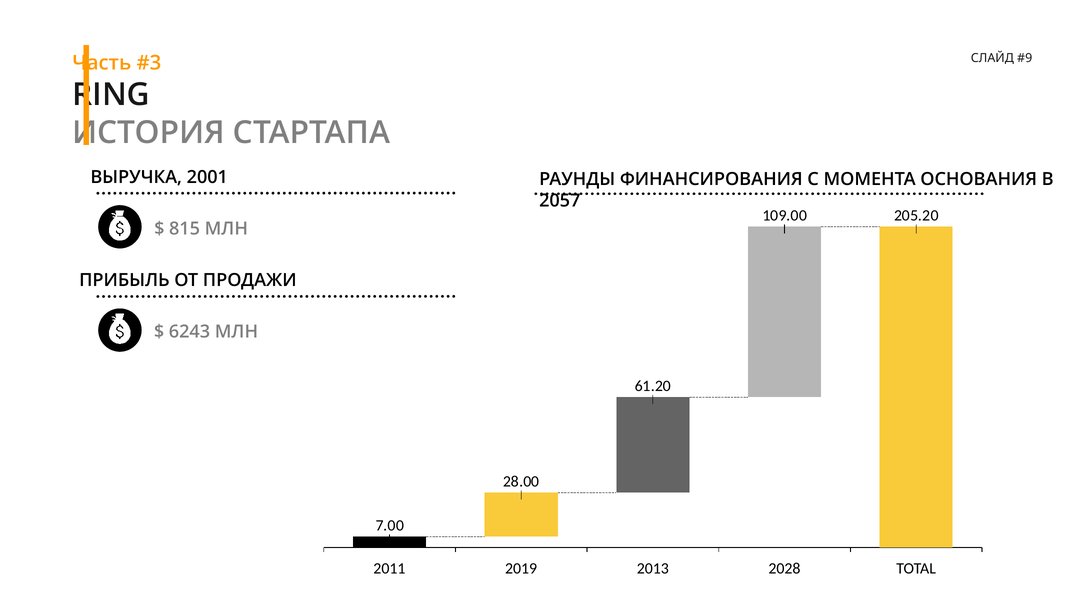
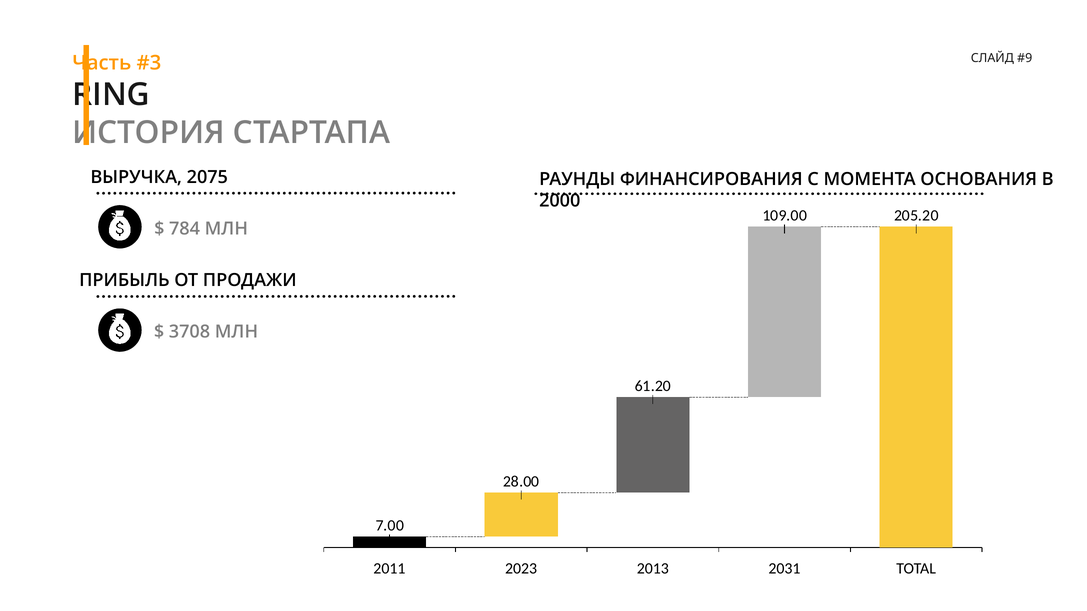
2001: 2001 -> 2075 (207, 177)
2057: 2057 -> 2000 (560, 201)
815: 815 -> 784 (185, 229)
6243: 6243 -> 3708 (189, 332)
2019: 2019 -> 2023 (521, 569)
2028: 2028 -> 2031 (784, 569)
